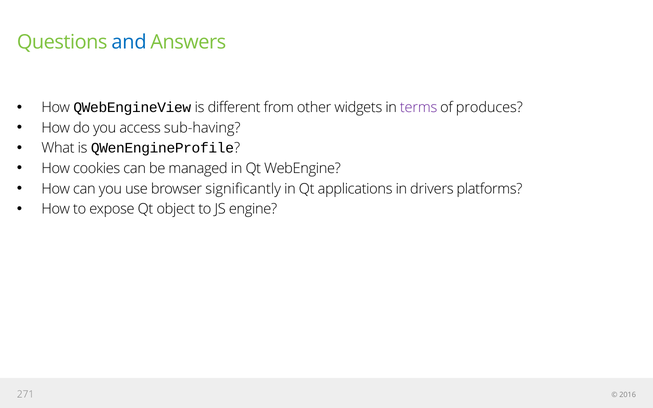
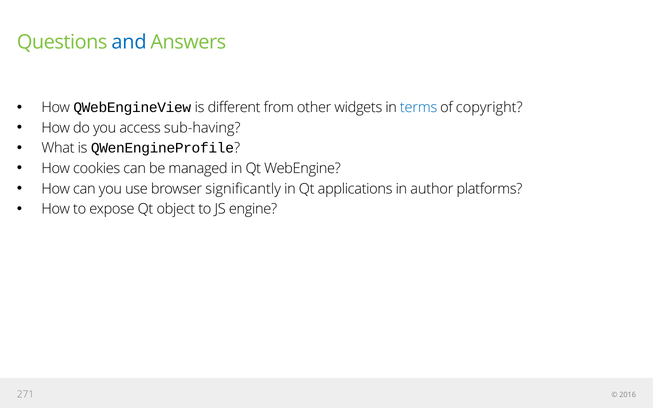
terms colour: purple -> blue (419, 108)
produces: produces -> copyright (489, 108)
drivers: drivers -> author (432, 189)
